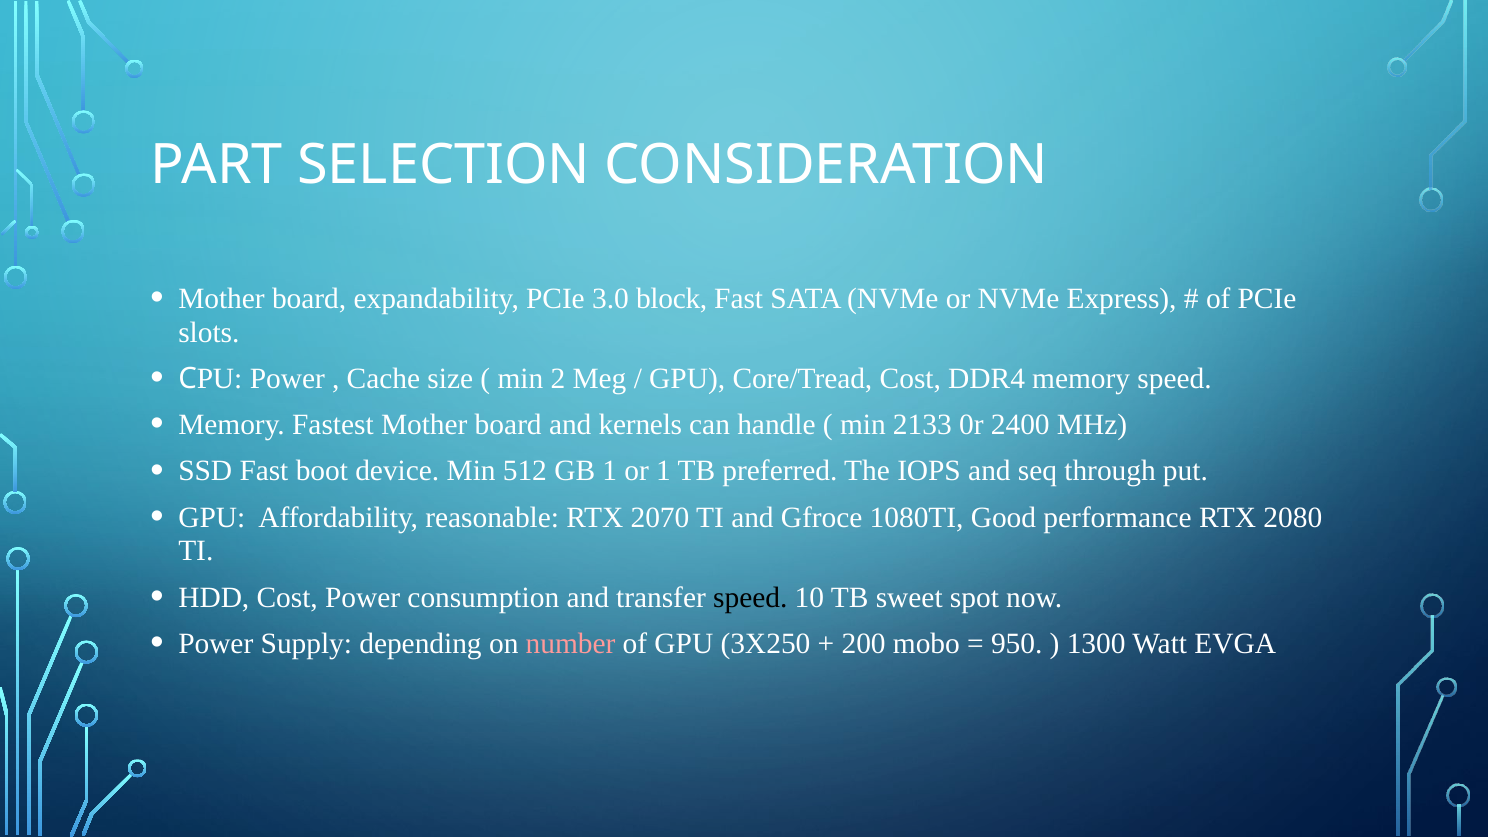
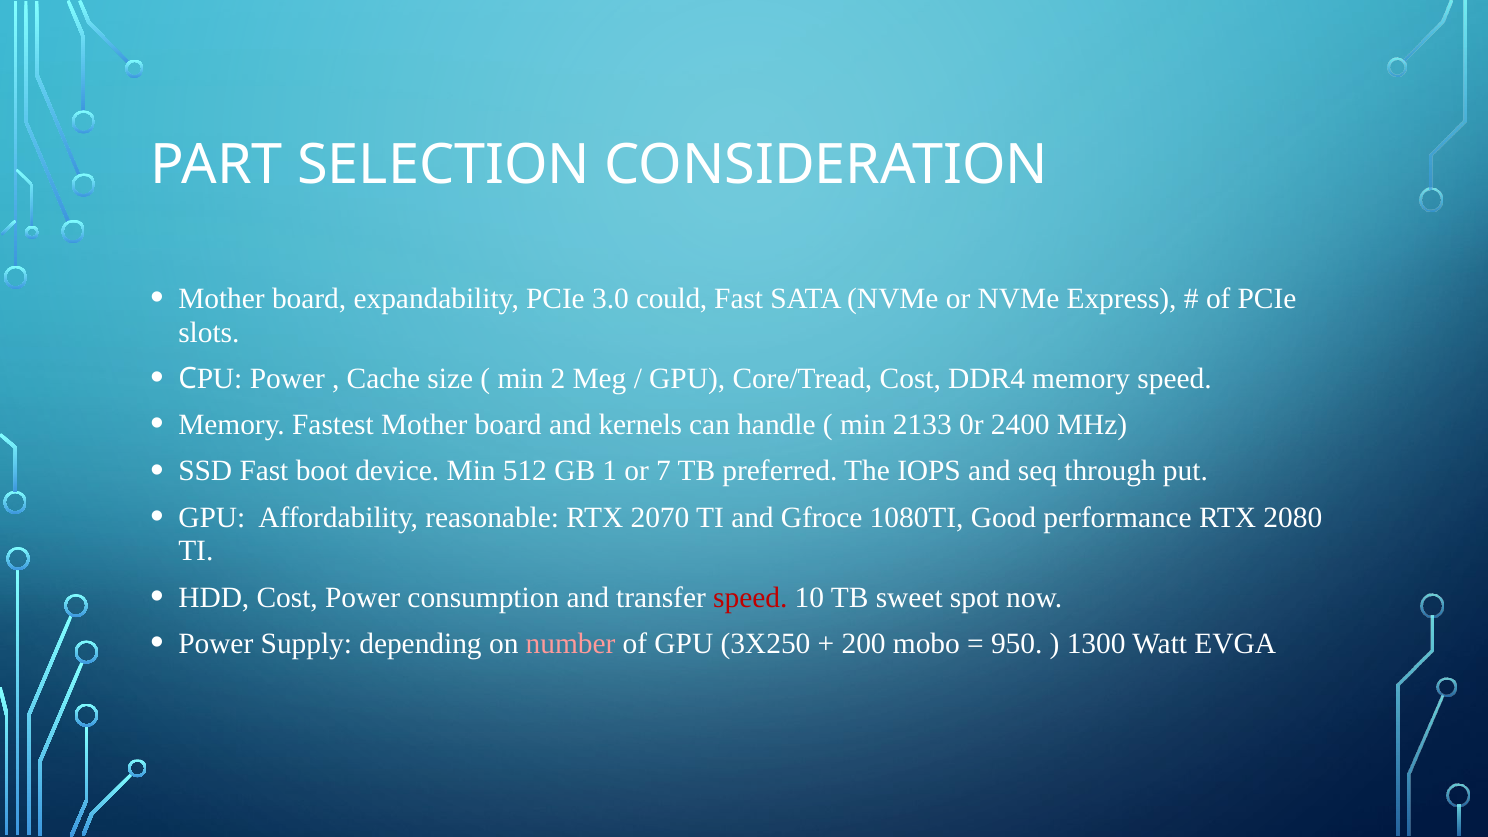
block: block -> could (672, 298)
or 1: 1 -> 7 (663, 471)
speed colour: black -> red (750, 597)
